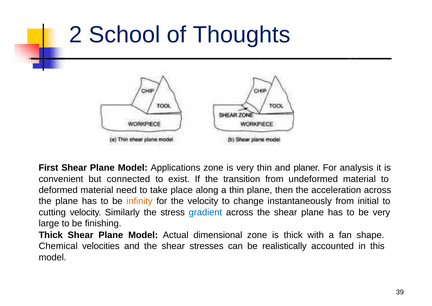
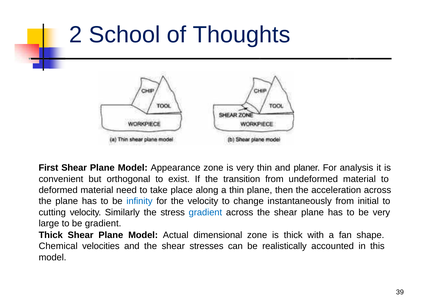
Applications: Applications -> Appearance (176, 168)
connected: connected -> orthogonal (128, 179)
infinity colour: orange -> blue (140, 201)
be finishing: finishing -> gradient (103, 223)
